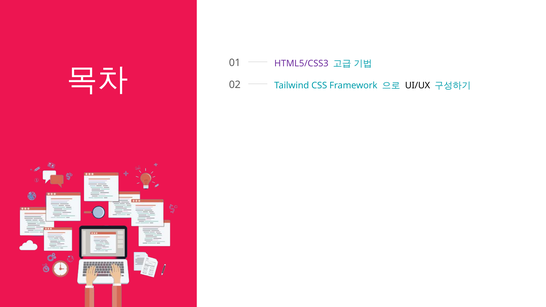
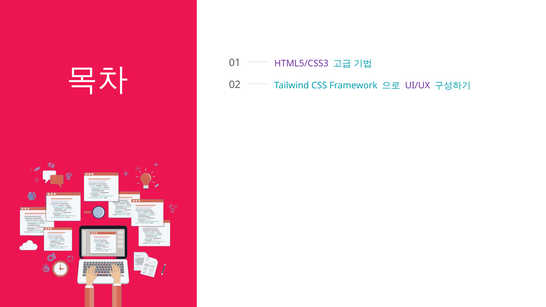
UI/UX colour: black -> purple (418, 86)
